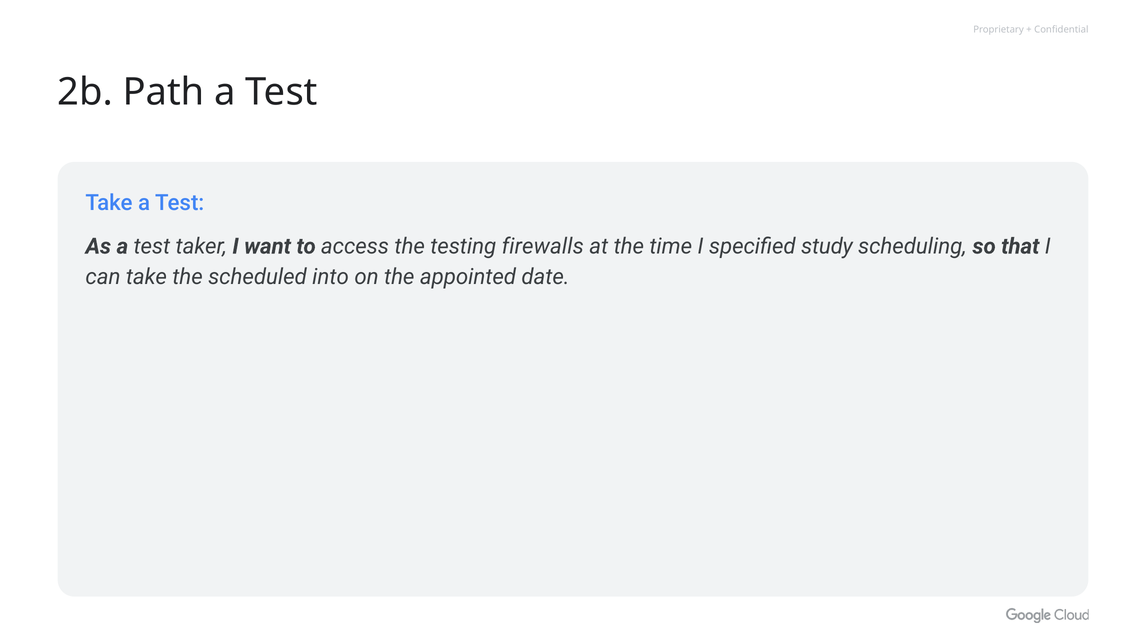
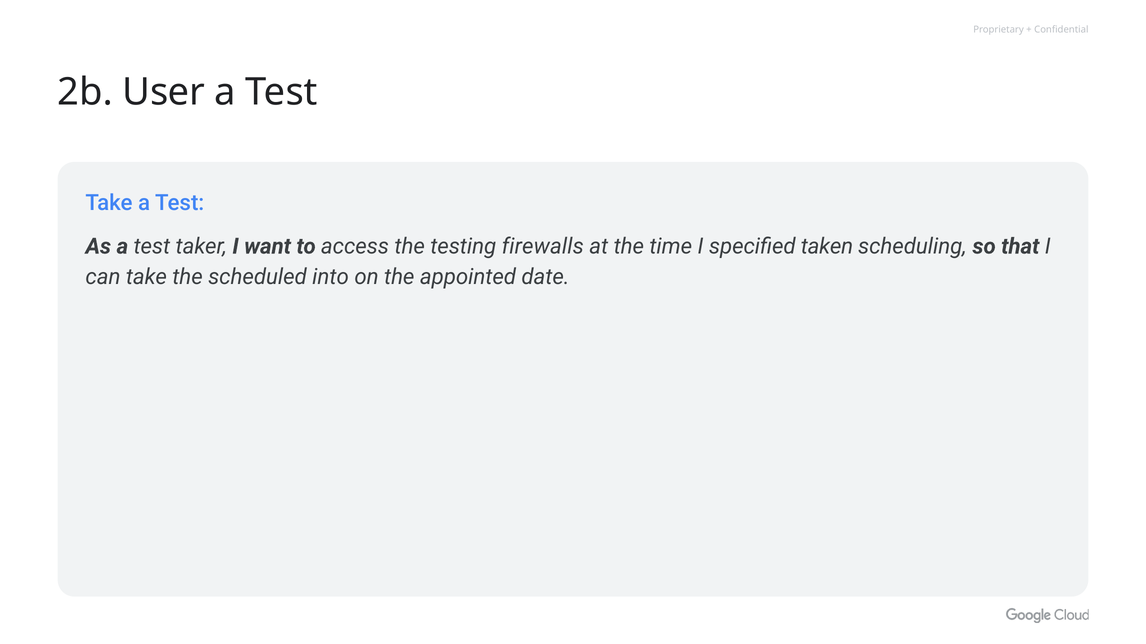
Path: Path -> User (164, 92)
study: study -> taken (827, 247)
